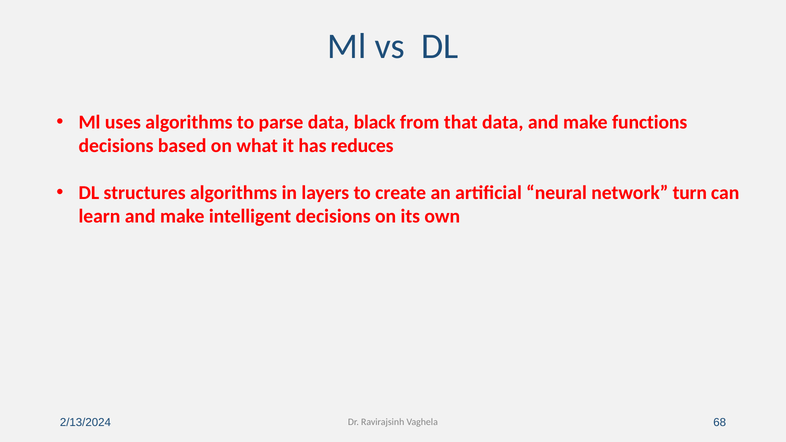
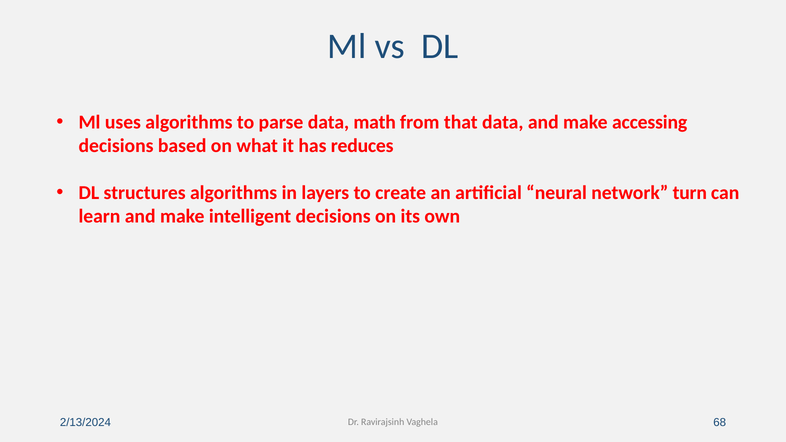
black: black -> math (375, 122)
functions: functions -> accessing (650, 122)
